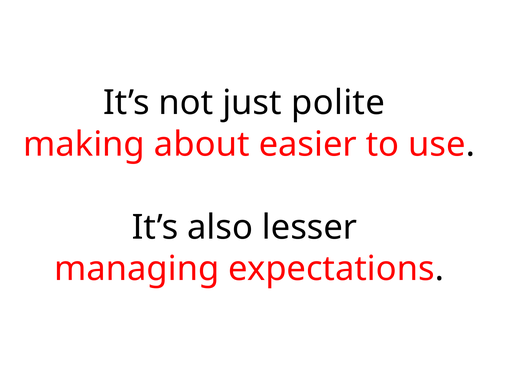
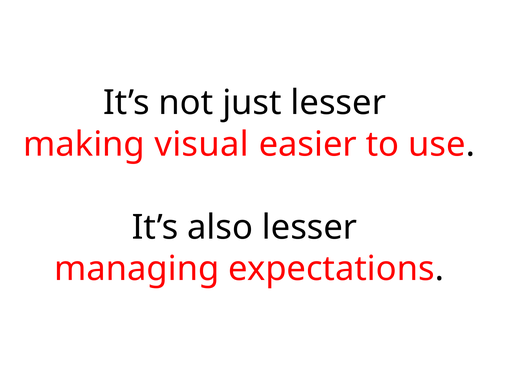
just polite: polite -> lesser (338, 103)
about: about -> visual (202, 144)
